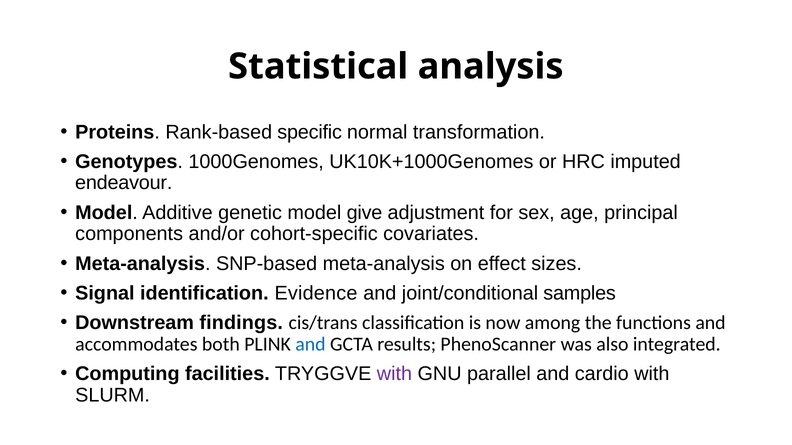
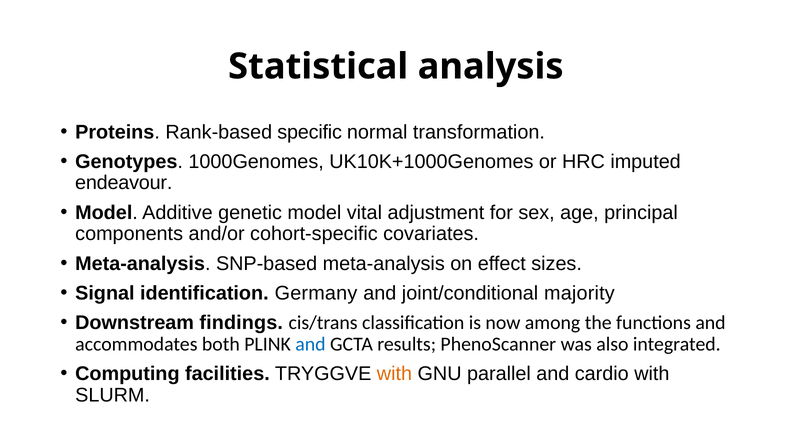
give: give -> vital (364, 213)
Evidence: Evidence -> Germany (316, 293)
samples: samples -> majority (579, 293)
with colour: purple -> orange (394, 374)
